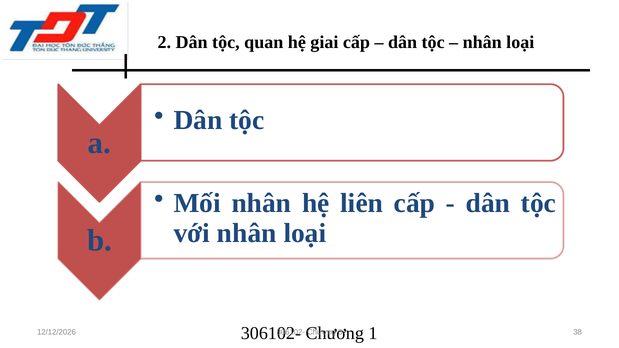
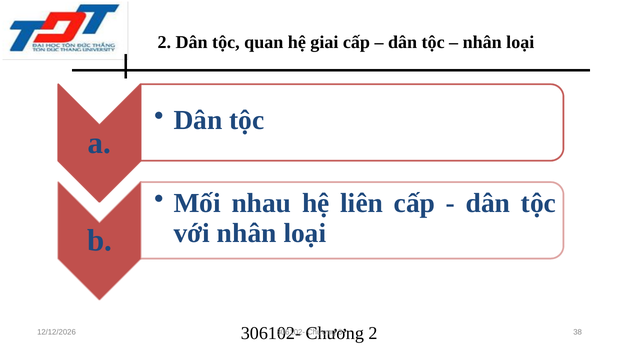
nhân: nhân -> nhau (261, 204)
1: 1 -> 2 (373, 333)
